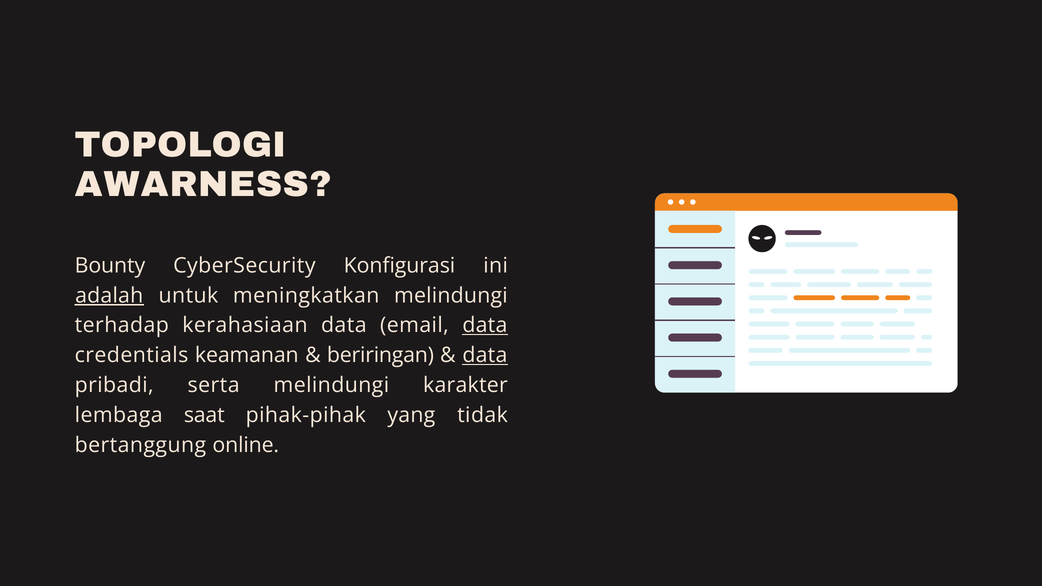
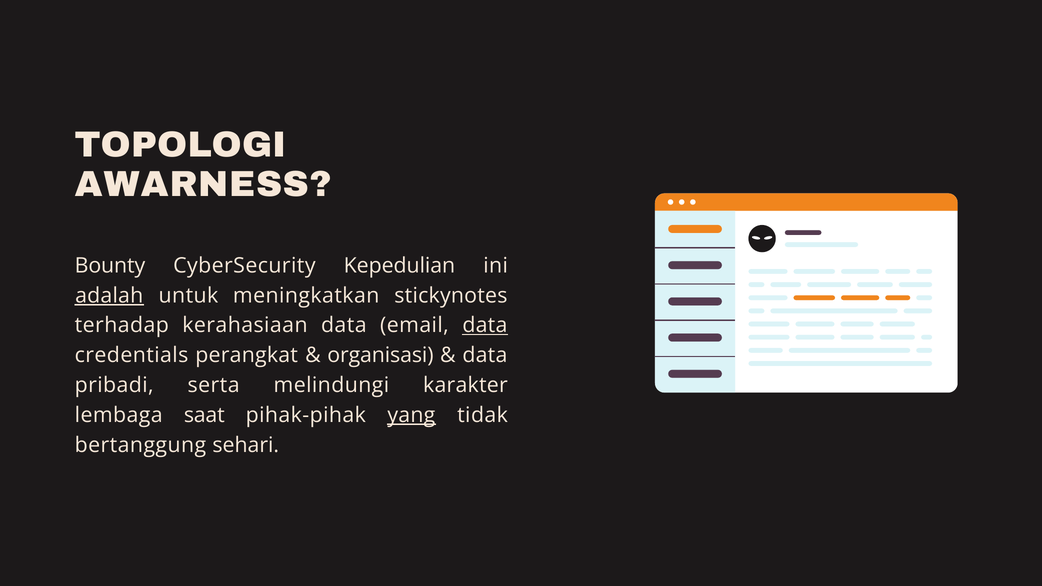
Konfigurasi: Konfigurasi -> Kepedulian (399, 266)
meningkatkan melindungi: melindungi -> stickynotes (451, 296)
keamanan: keamanan -> perangkat (247, 355)
beriringan: beriringan -> organisasi (380, 355)
data underline: present -> none (485, 355)
yang underline: none -> present (411, 415)
online: online -> sehari (246, 445)
